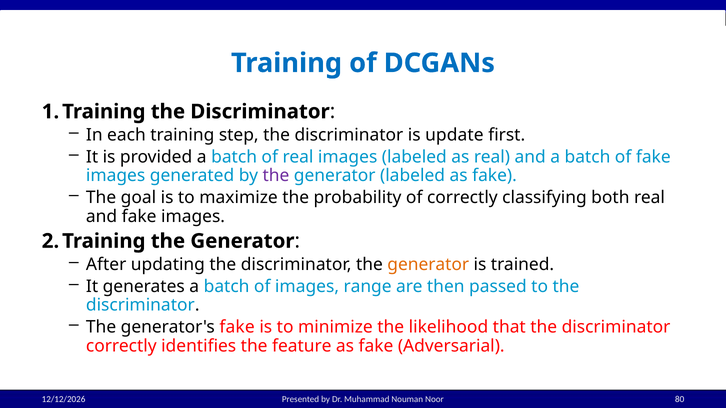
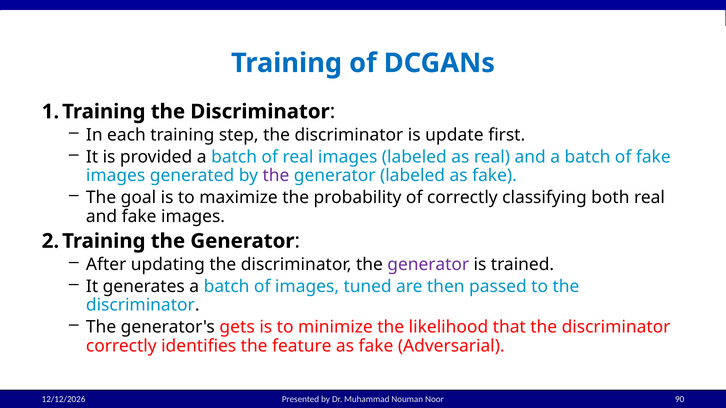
generator colour: orange -> purple (428, 265)
range: range -> tuned (368, 287)
generator's fake: fake -> gets (237, 327)
80: 80 -> 90 (680, 400)
